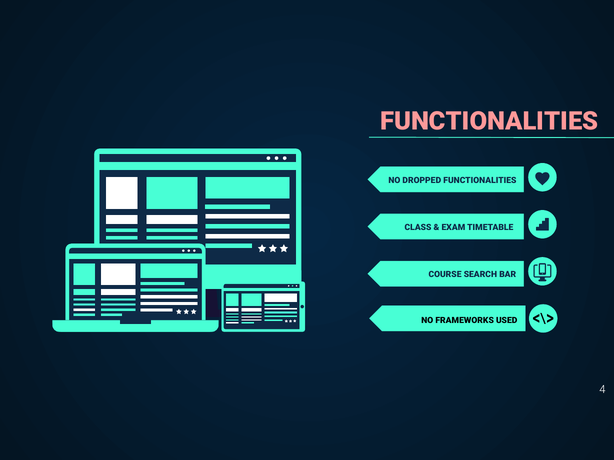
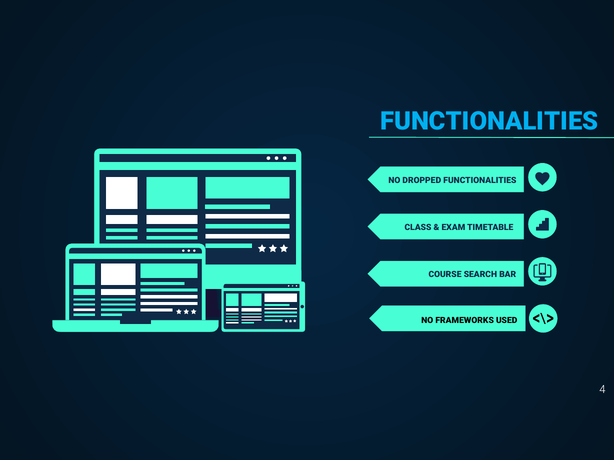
FUNCTIONALITIES colour: pink -> light blue (489, 121)
